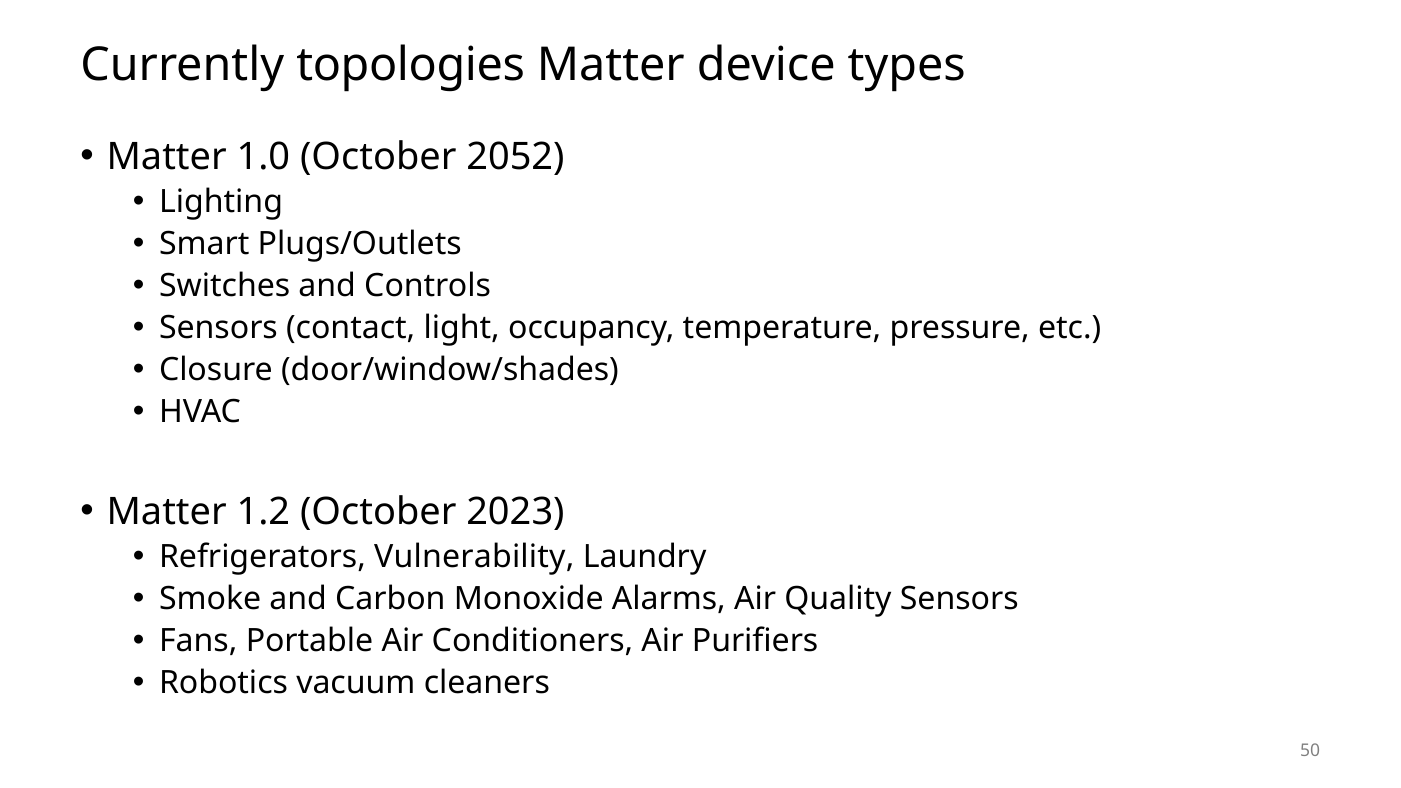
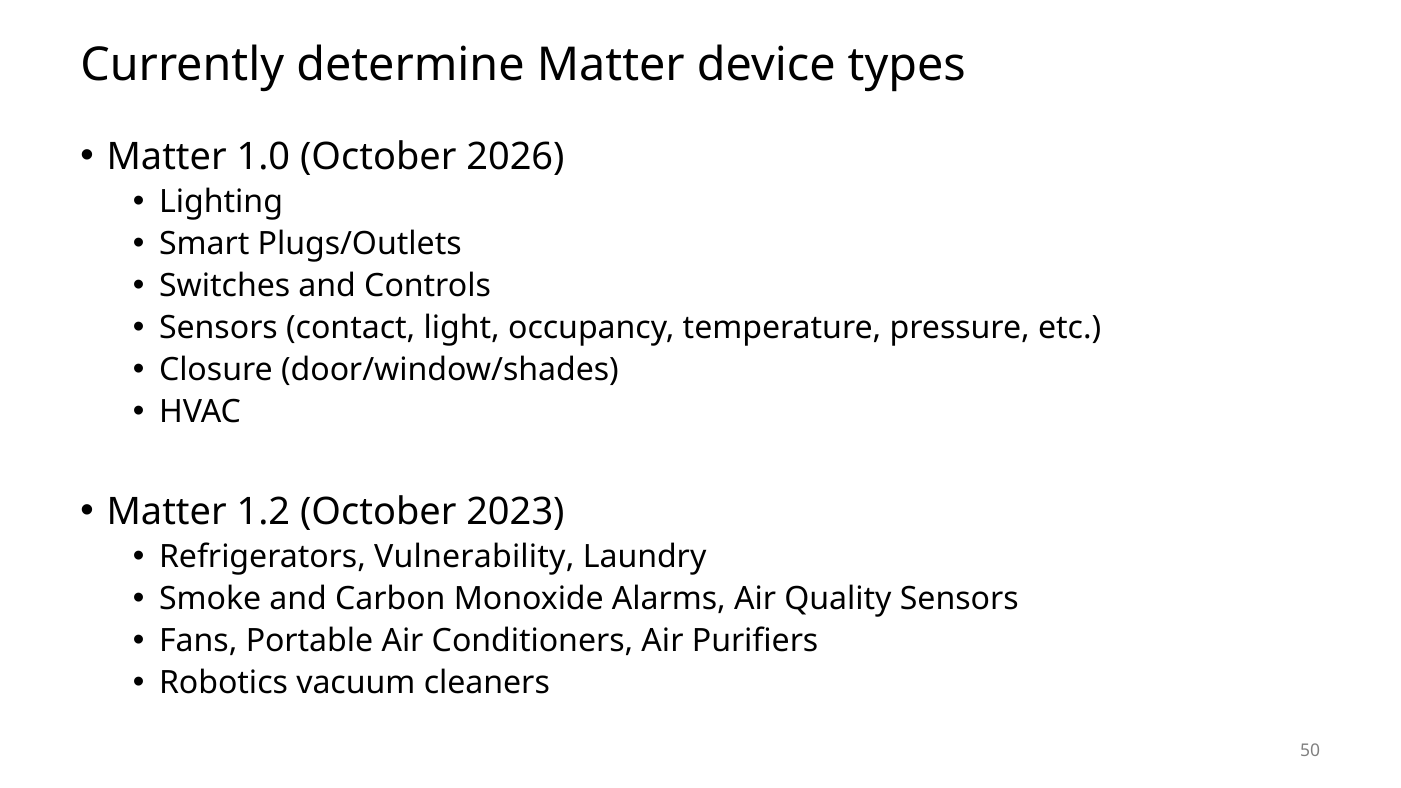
topologies: topologies -> determine (410, 65)
2052: 2052 -> 2026 (515, 157)
